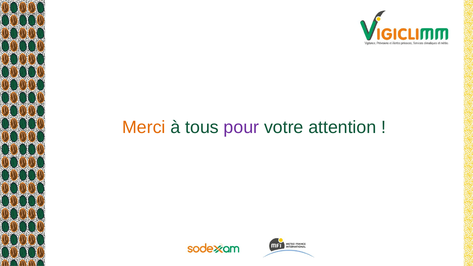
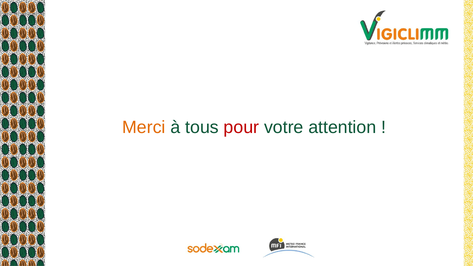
pour colour: purple -> red (241, 127)
